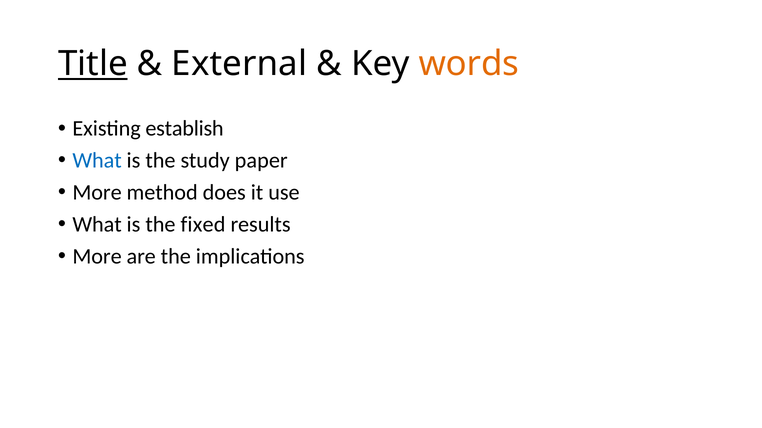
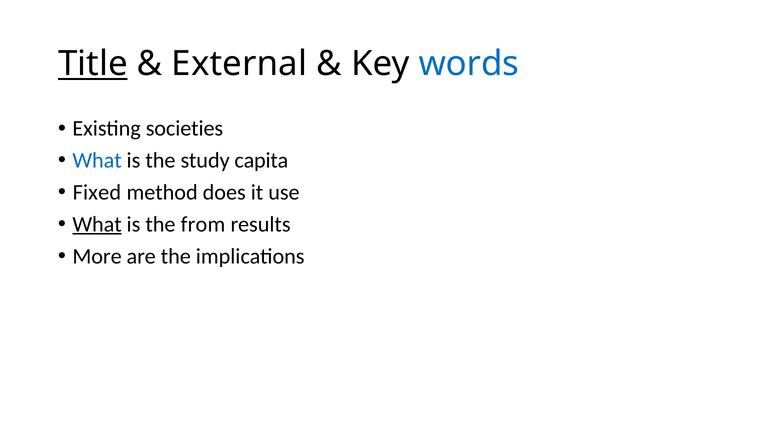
words colour: orange -> blue (469, 64)
establish: establish -> societies (184, 129)
paper: paper -> capita (261, 161)
More: More -> Fixed (97, 193)
What underline: none -> present (97, 225)
fixed: fixed -> from (203, 225)
